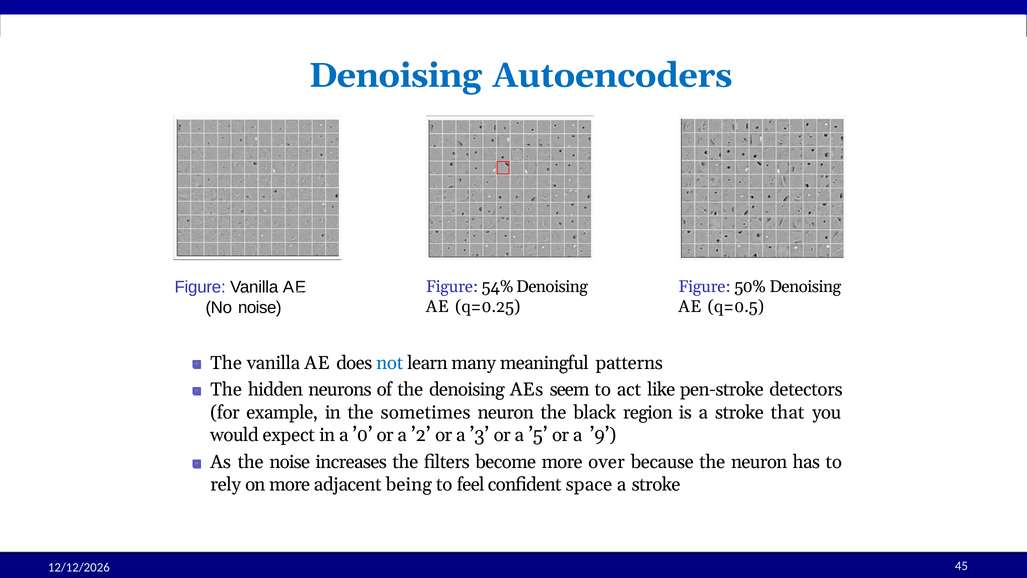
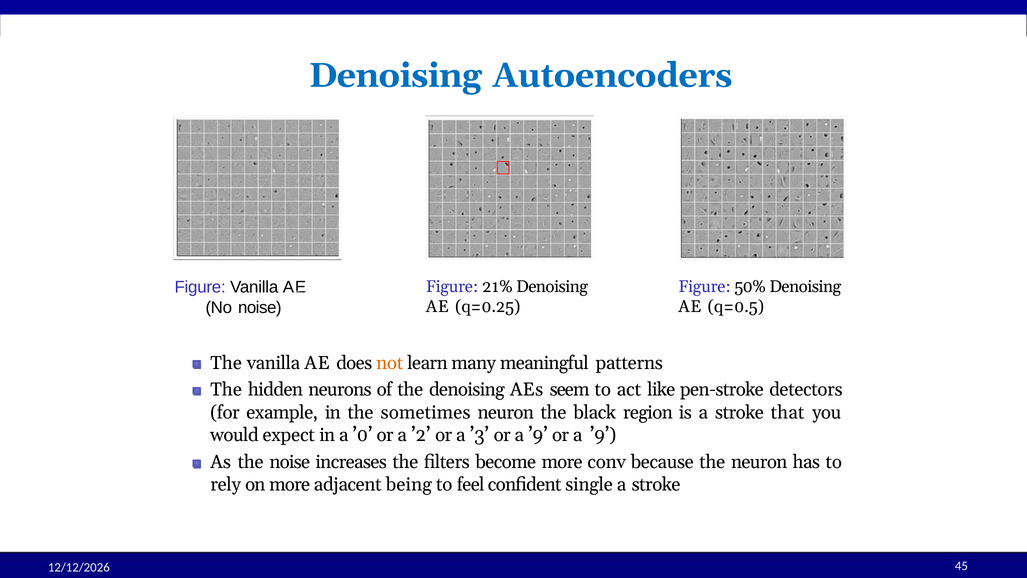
54%: 54% -> 21% (497, 286)
not colour: blue -> orange (390, 363)
’3 or a ’5: ’5 -> ’9 (538, 435)
over: over -> conv (607, 462)
space: space -> single (589, 484)
